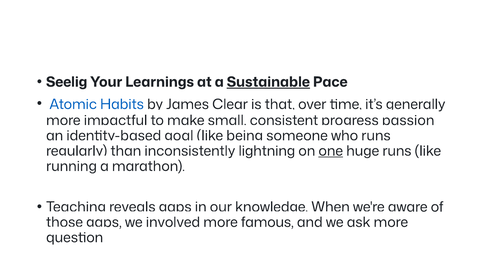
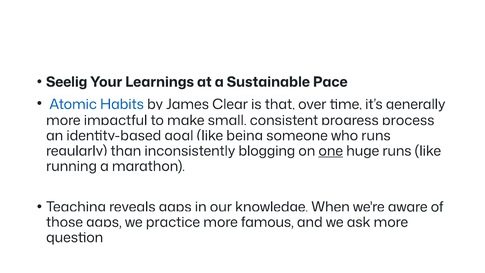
Sustainable underline: present -> none (268, 82)
passion: passion -> process (408, 120)
lightning: lightning -> blogging (267, 151)
involved: involved -> practice (173, 222)
